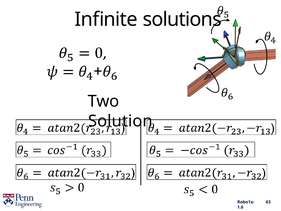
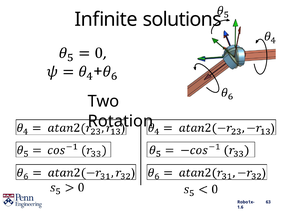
Solution: Solution -> Rotation (120, 121)
